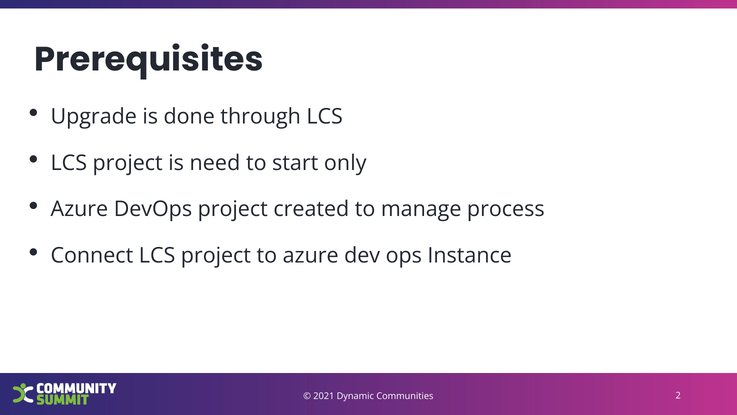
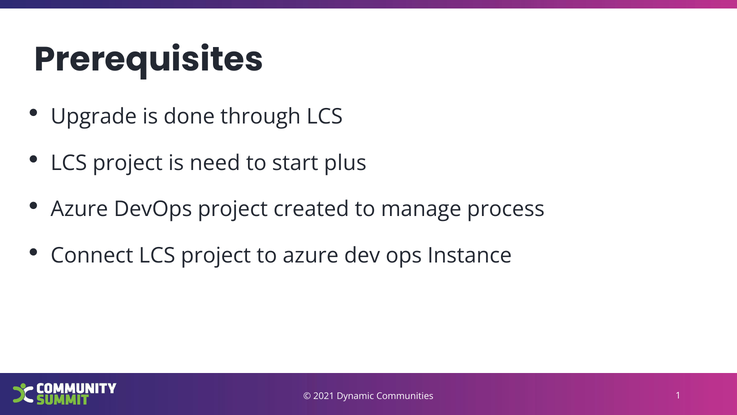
only: only -> plus (345, 163)
2: 2 -> 1 (678, 395)
